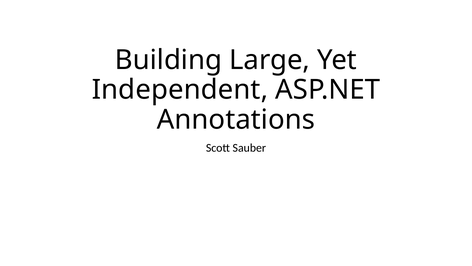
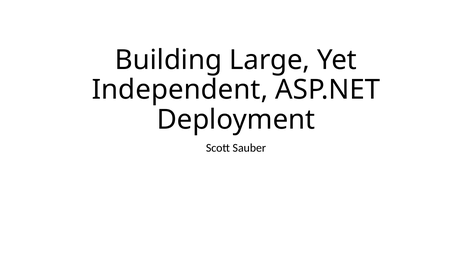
Annotations: Annotations -> Deployment (236, 119)
